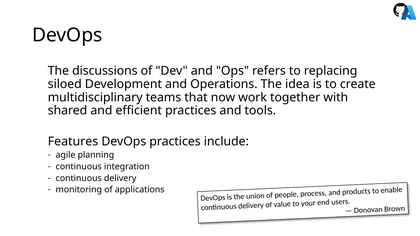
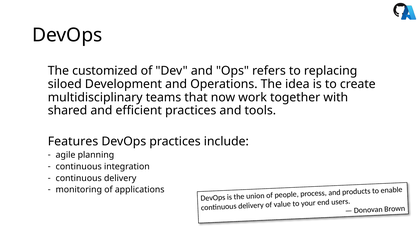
discussions: discussions -> customized (105, 71)
